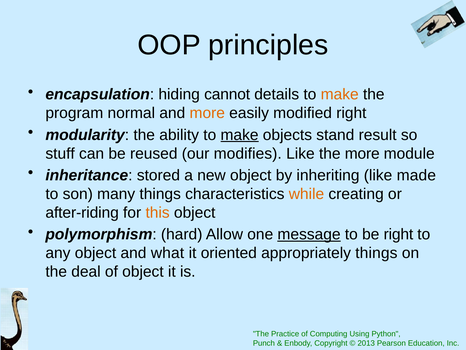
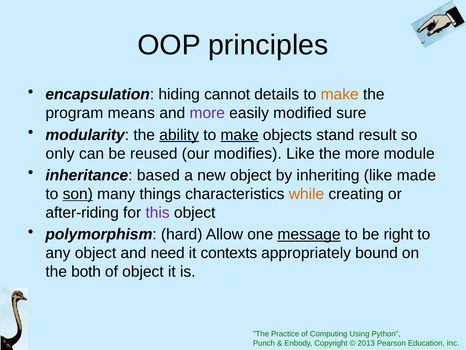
normal: normal -> means (131, 113)
more colour: orange -> purple (207, 113)
modified right: right -> sure (351, 113)
ability underline: none -> present (179, 135)
stuff: stuff -> only (60, 153)
stored: stored -> based (158, 175)
son underline: none -> present (78, 194)
this colour: orange -> purple (158, 212)
what: what -> need (168, 253)
oriented: oriented -> contexts (229, 253)
appropriately things: things -> bound (377, 253)
deal: deal -> both (86, 271)
